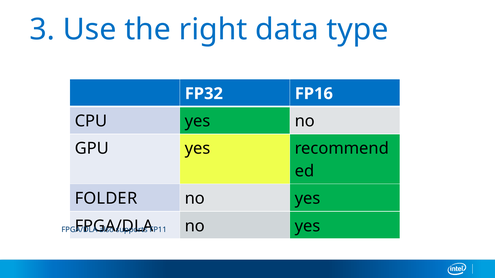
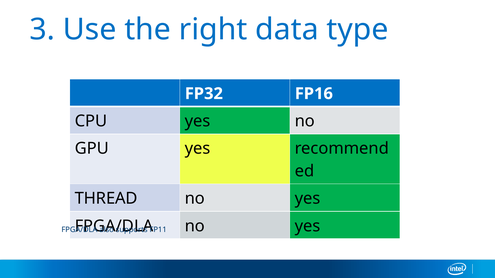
FOLDER: FOLDER -> THREAD (106, 199)
